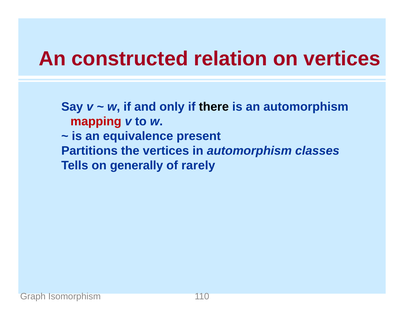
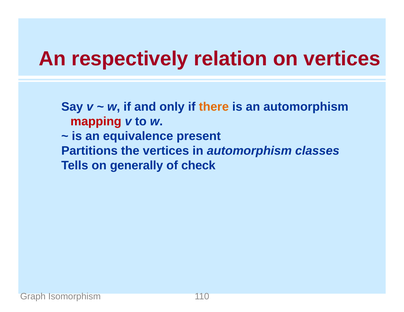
constructed: constructed -> respectively (130, 59)
there colour: black -> orange (214, 107)
rarely: rarely -> check (198, 166)
